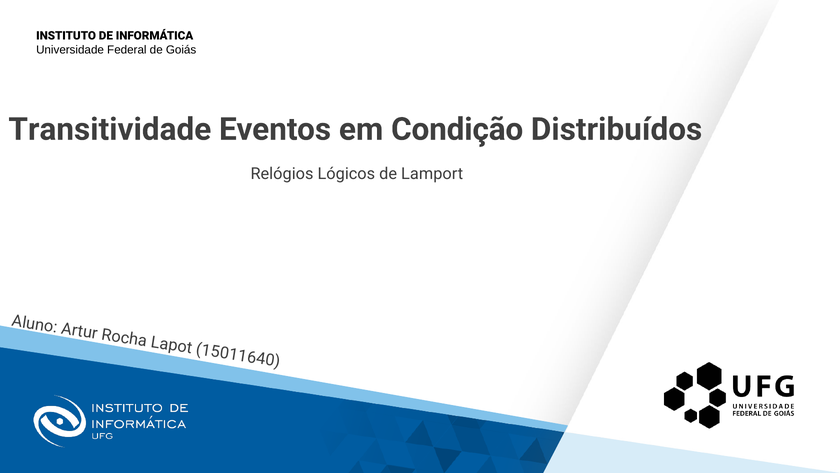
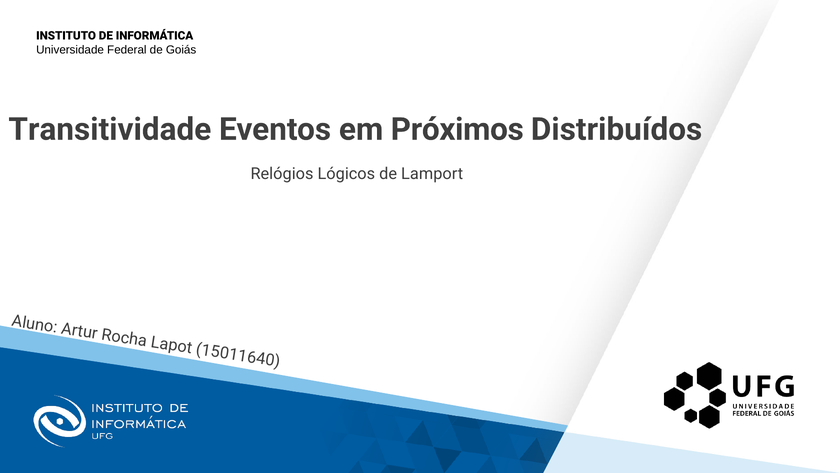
Condição: Condição -> Próximos (457, 129)
